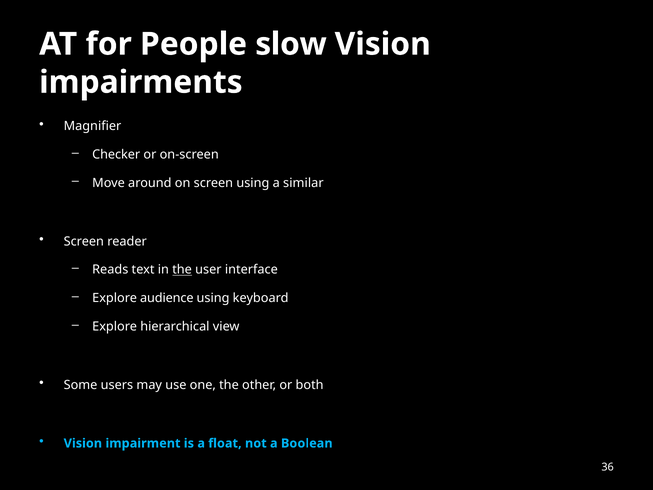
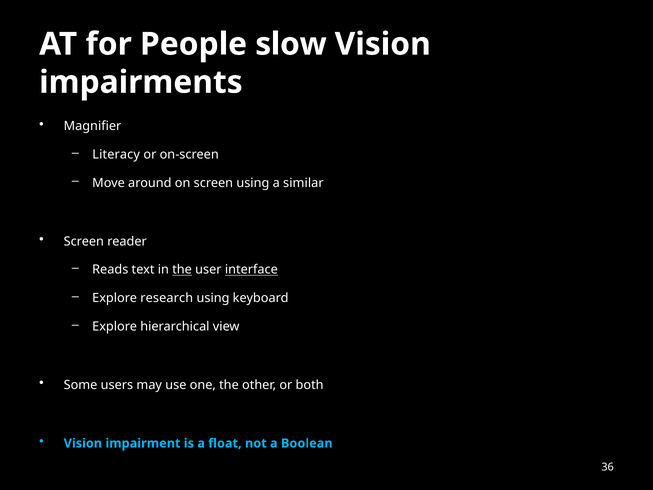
Checker: Checker -> Literacy (116, 154)
interface underline: none -> present (251, 270)
audience: audience -> research (167, 298)
